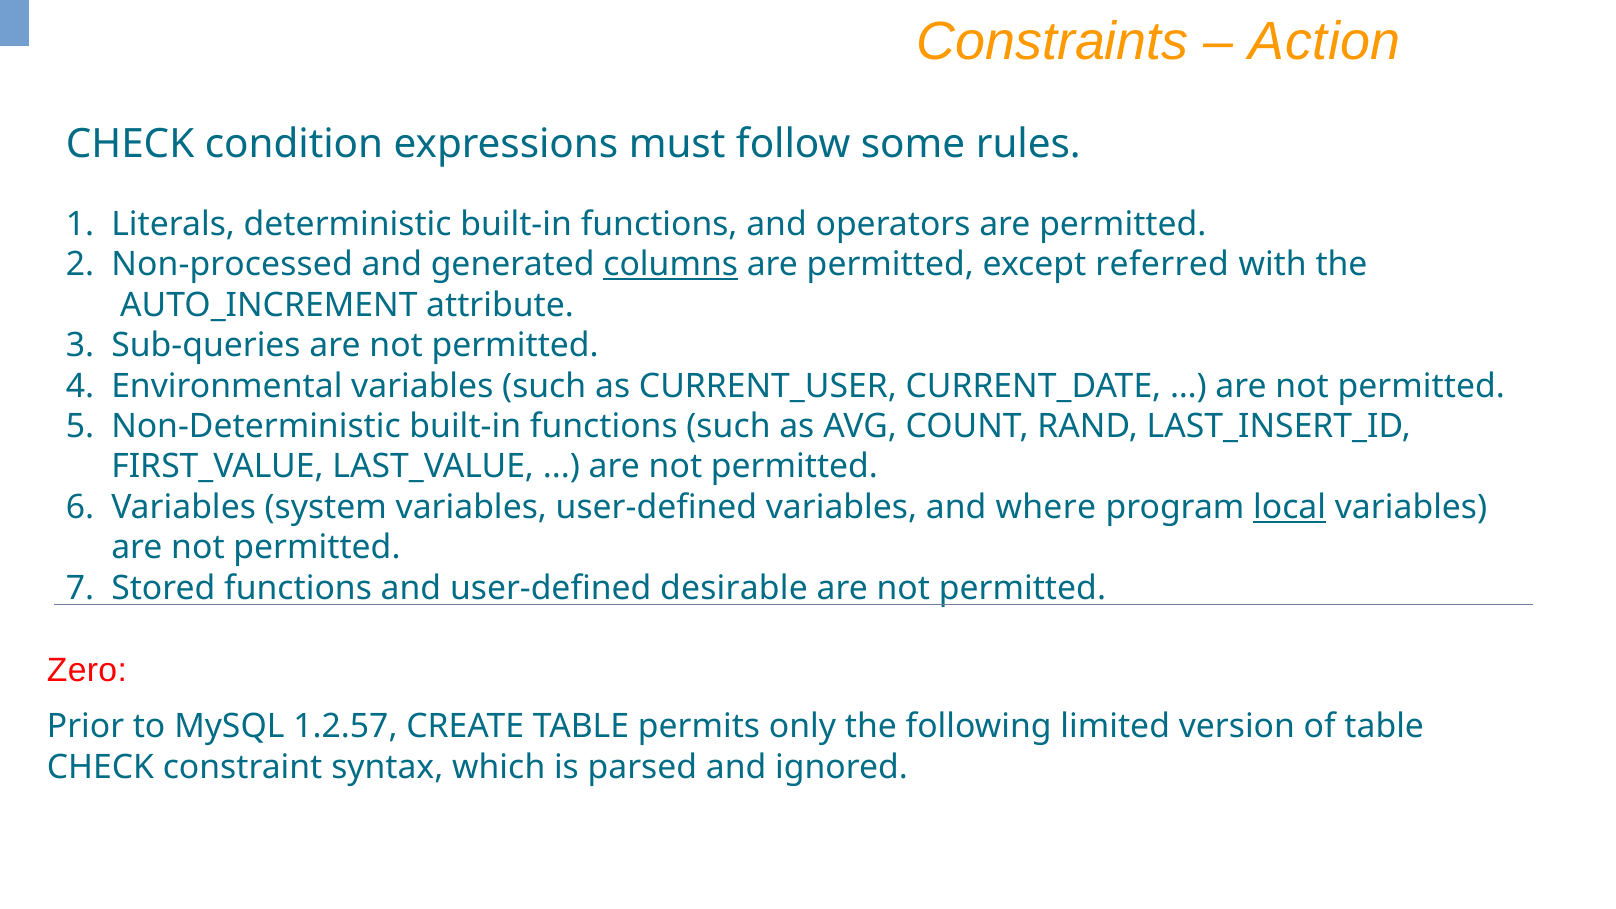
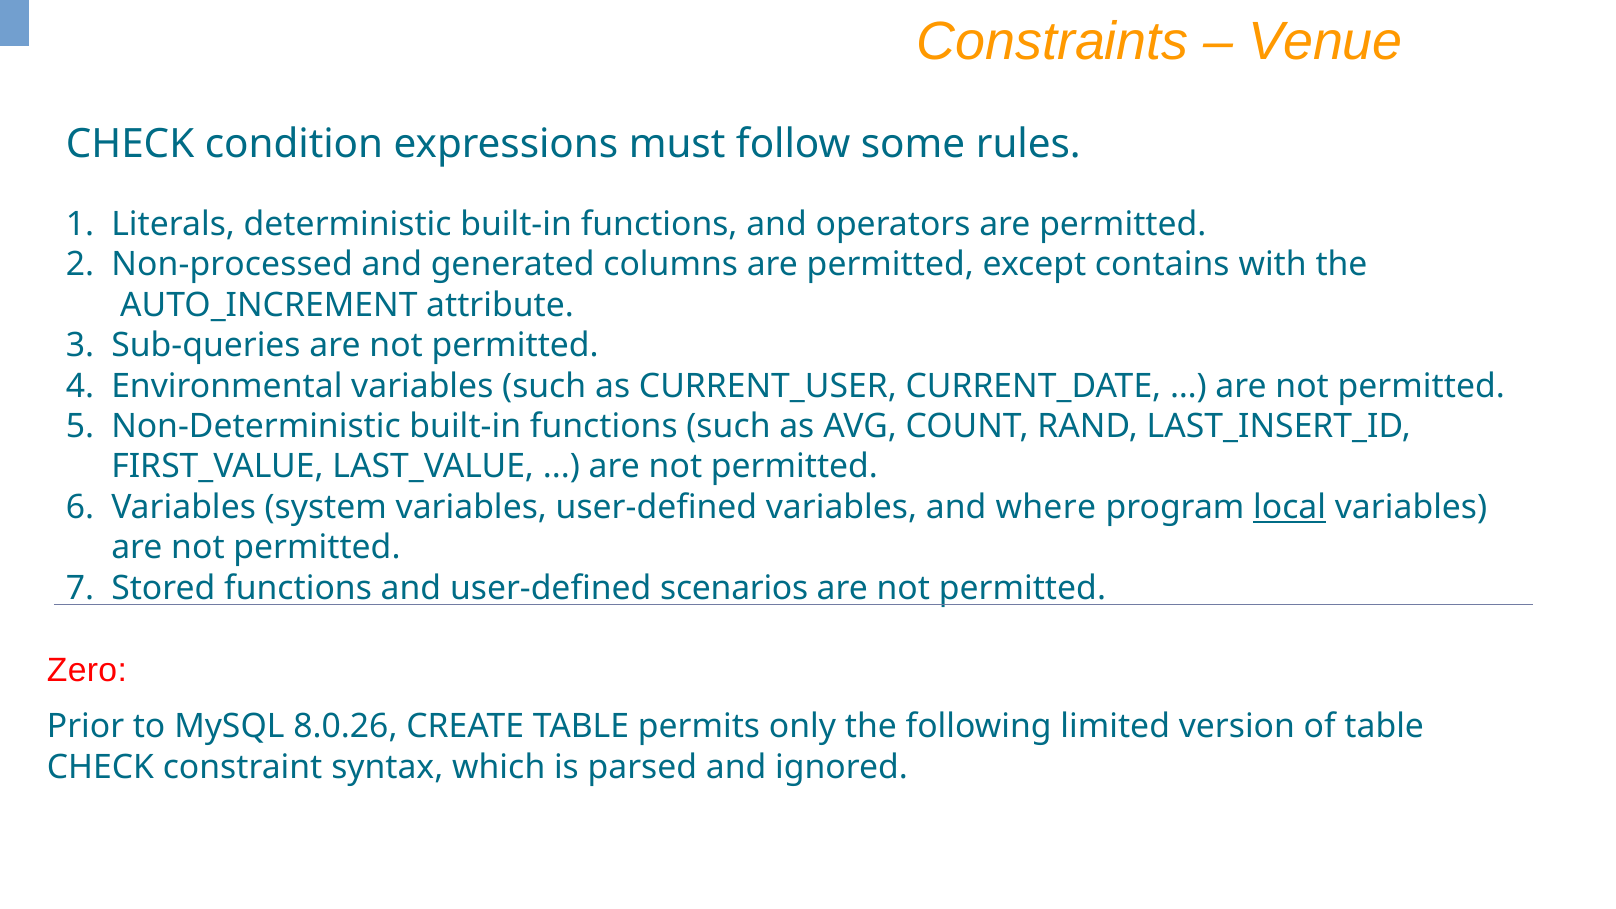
Action: Action -> Venue (1325, 42)
columns underline: present -> none (671, 265)
referred: referred -> contains (1162, 265)
desirable: desirable -> scenarios (734, 588)
1.2.57: 1.2.57 -> 8.0.26 (345, 727)
